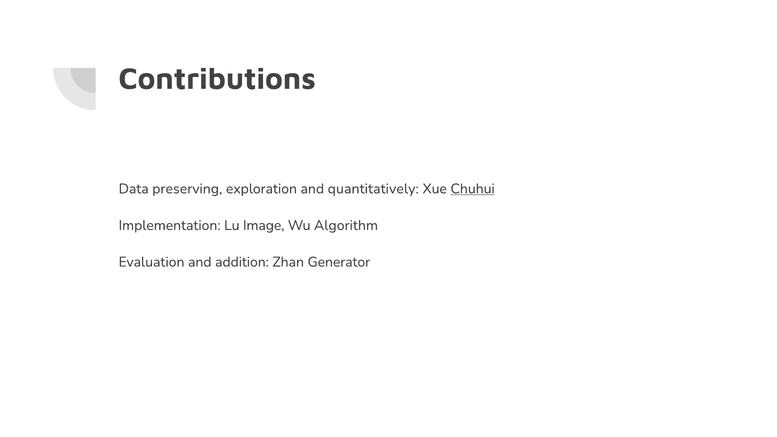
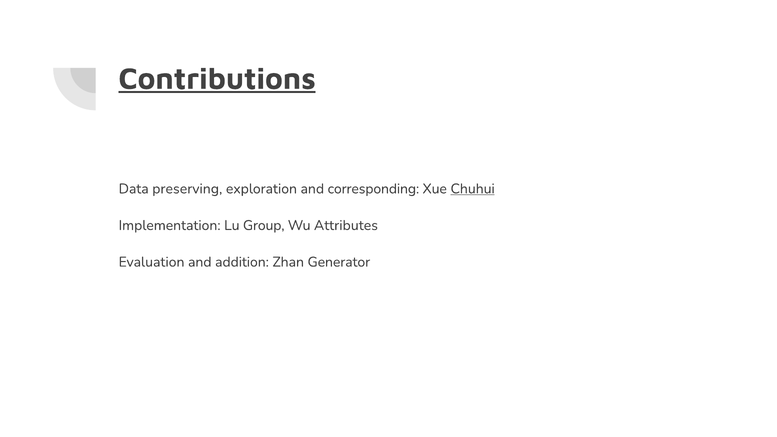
Contributions underline: none -> present (217, 79)
quantitatively: quantitatively -> corresponding (373, 189)
Image: Image -> Group (264, 225)
Algorithm: Algorithm -> Attributes (346, 225)
